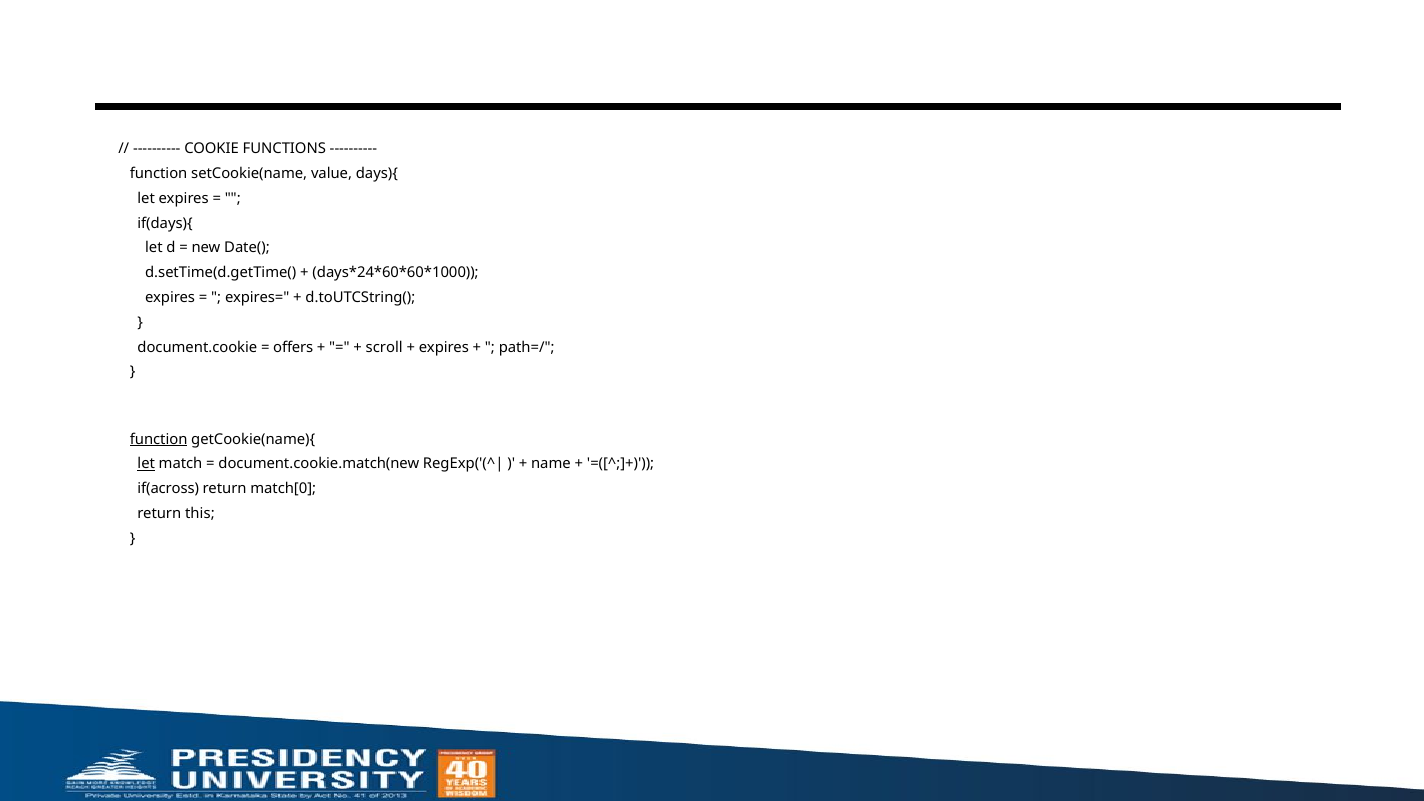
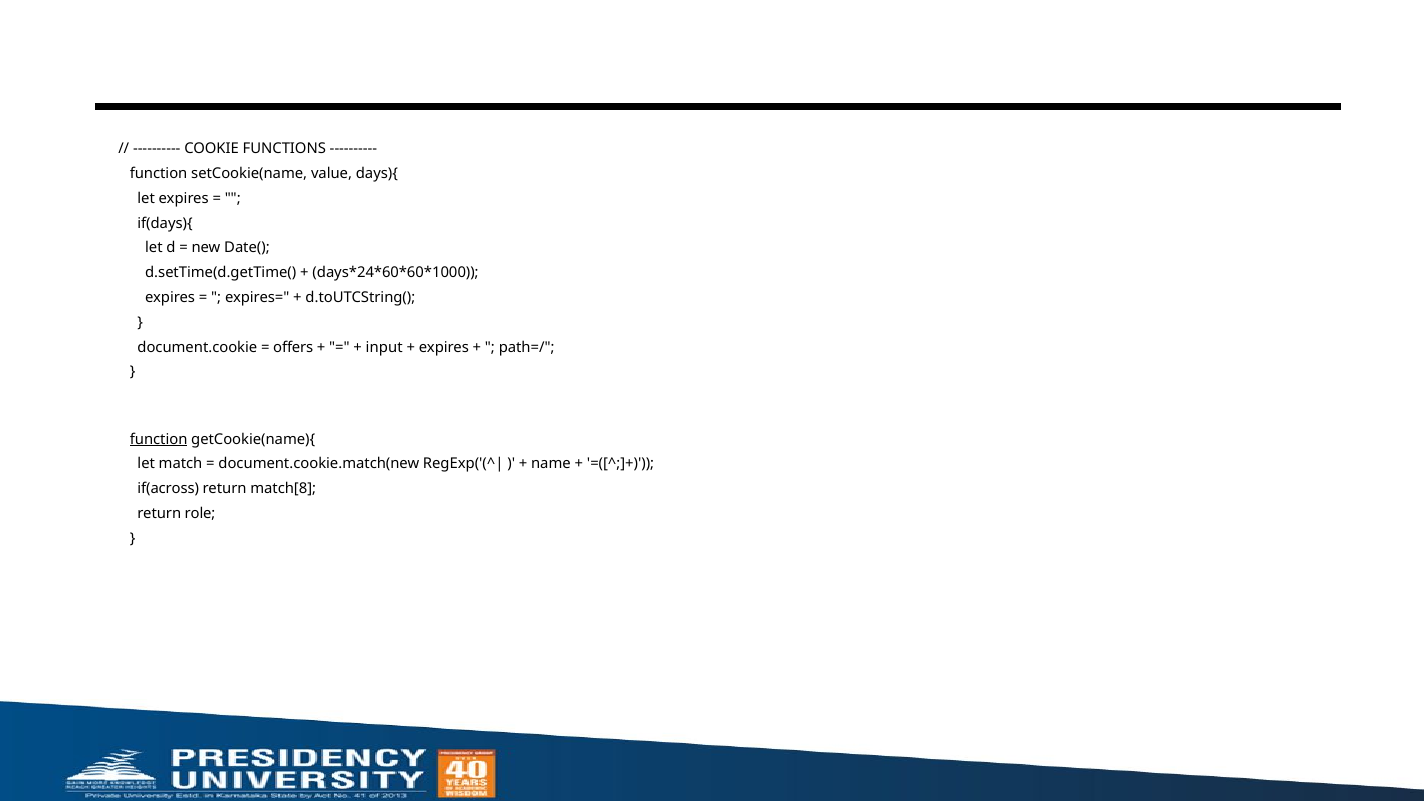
scroll: scroll -> input (384, 347)
let underline: present -> none (146, 464)
match[0: match[0 -> match[8 (283, 489)
this: this -> role (200, 514)
